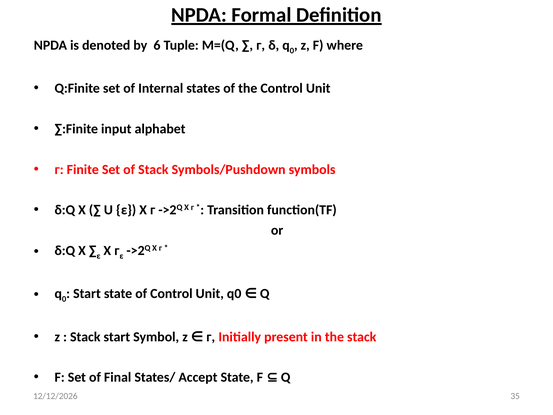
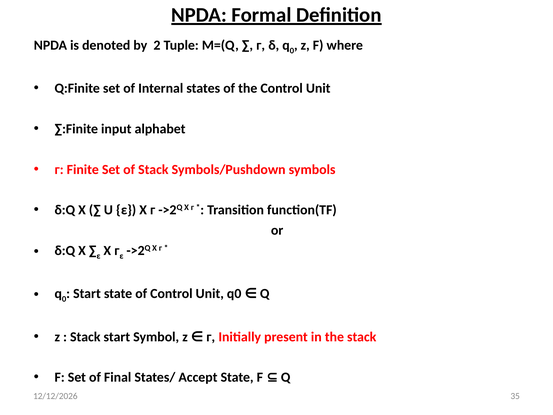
6: 6 -> 2 (157, 45)
